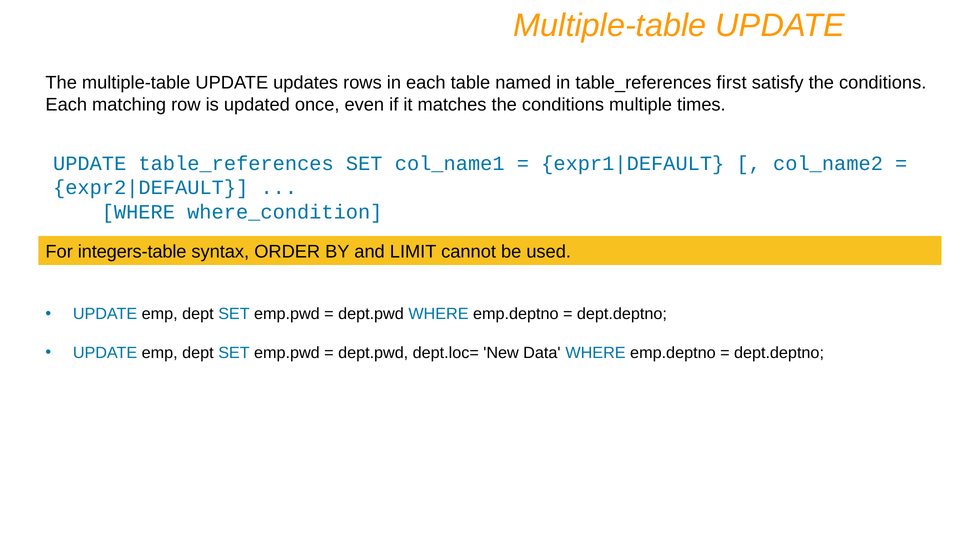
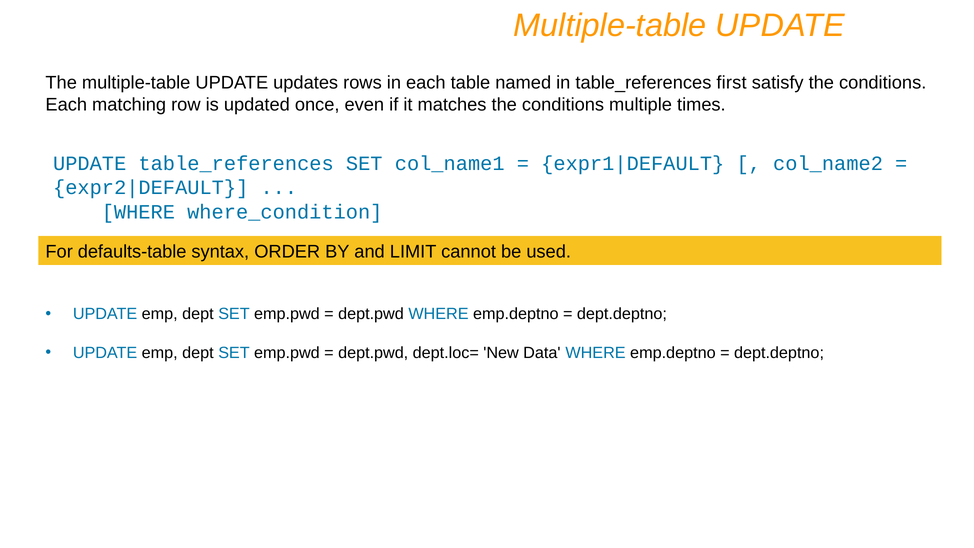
integers-table: integers-table -> defaults-table (132, 252)
